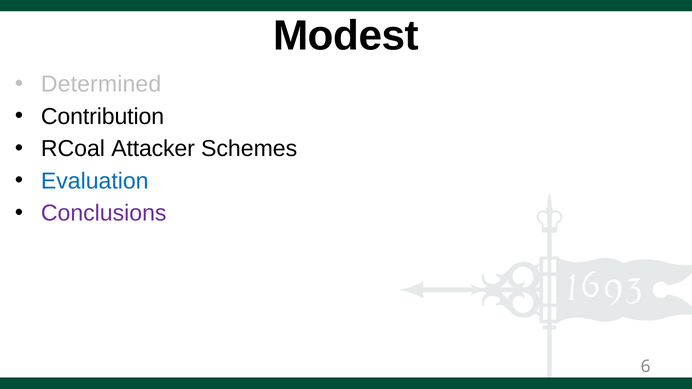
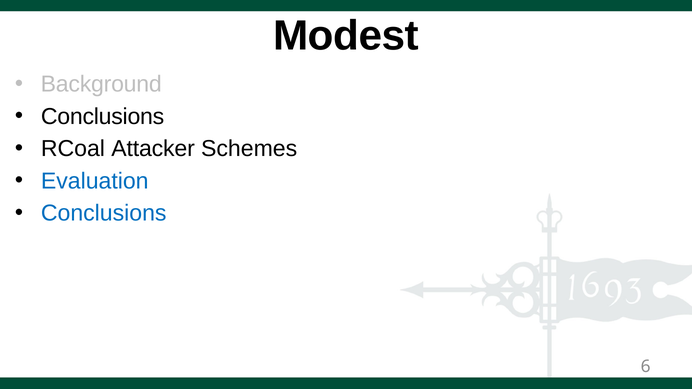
Determined: Determined -> Background (101, 84)
Contribution: Contribution -> Conclusions (103, 117)
Conclusions colour: purple -> blue (104, 213)
